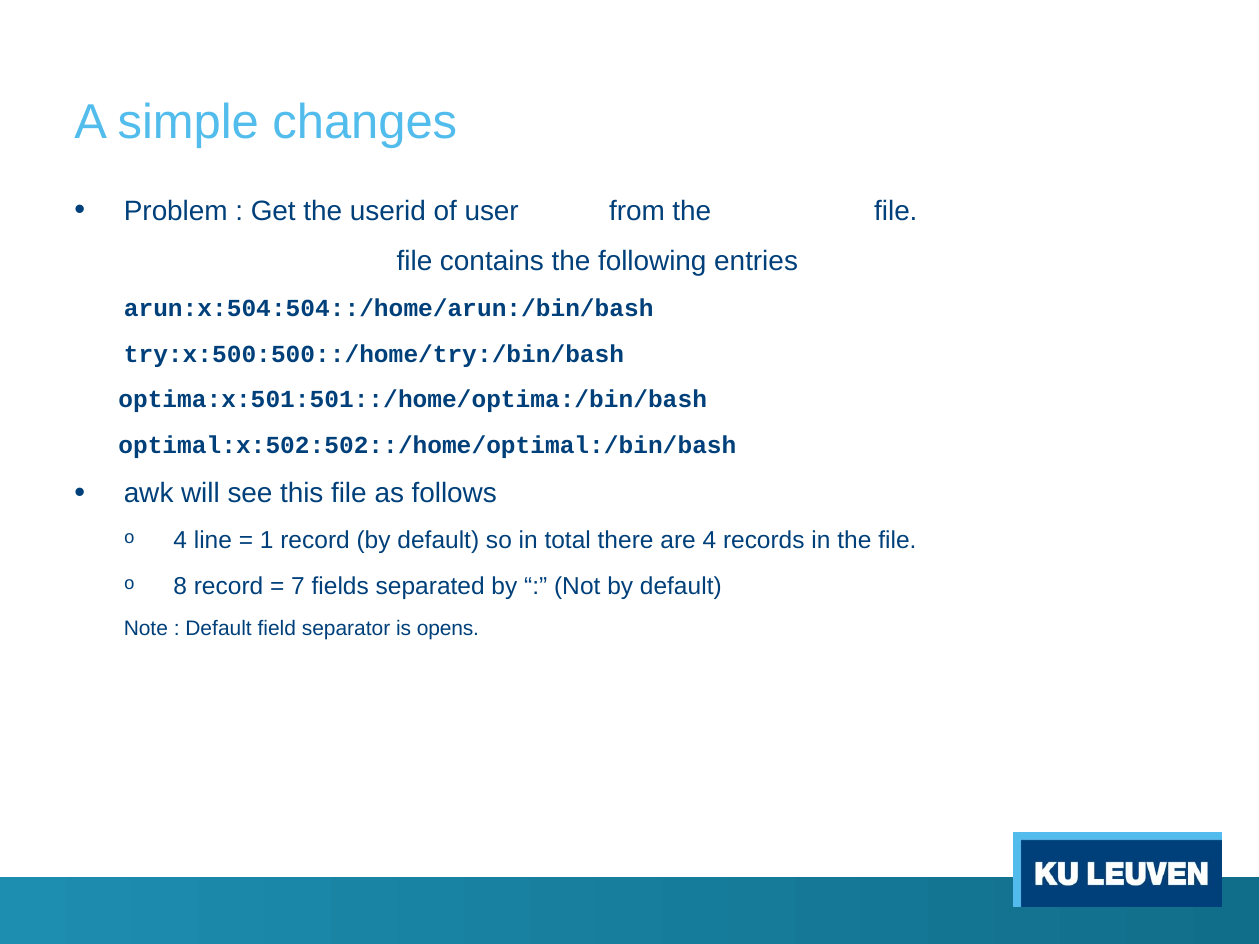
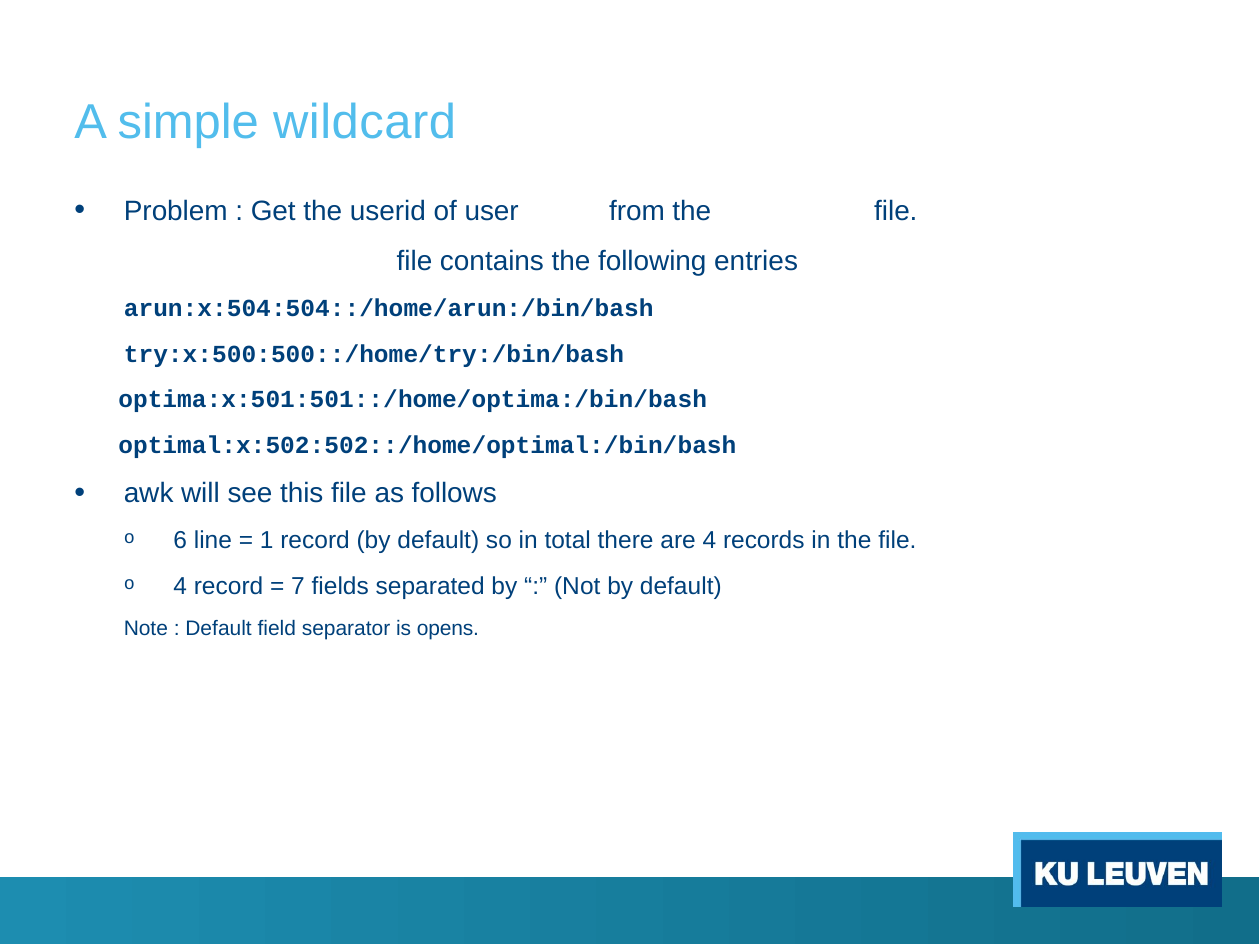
changes: changes -> wildcard (365, 123)
4: 4 -> 6 (180, 541)
8: 8 -> 4 (180, 586)
